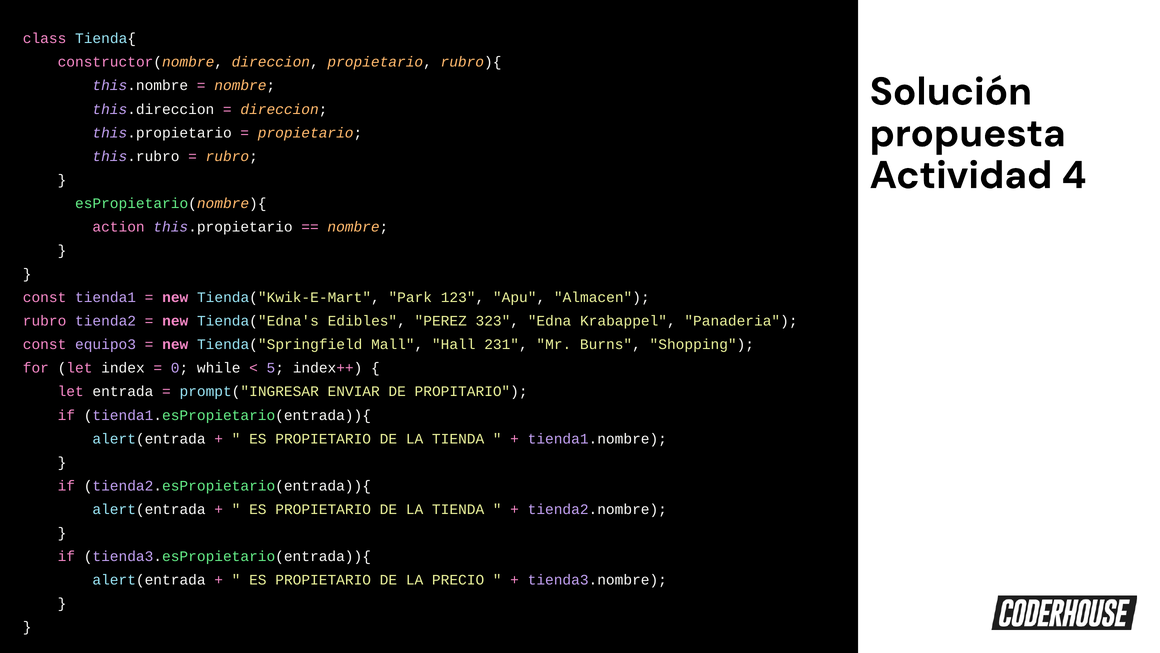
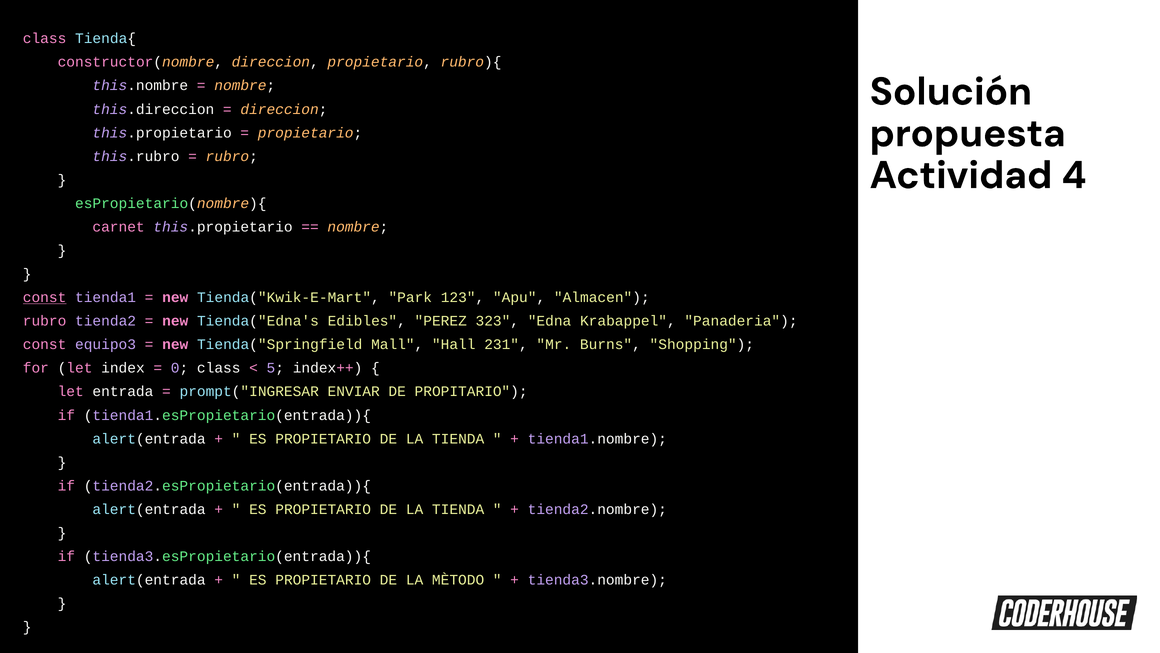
action: action -> carnet (119, 227)
const underline: none -> present (45, 297)
0 while: while -> class (219, 368)
PRECIO: PRECIO -> MÈTODO (458, 580)
